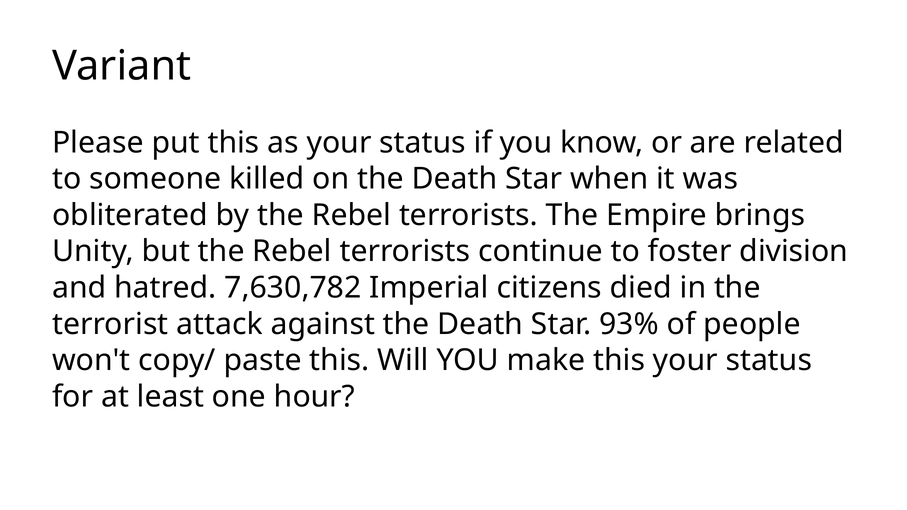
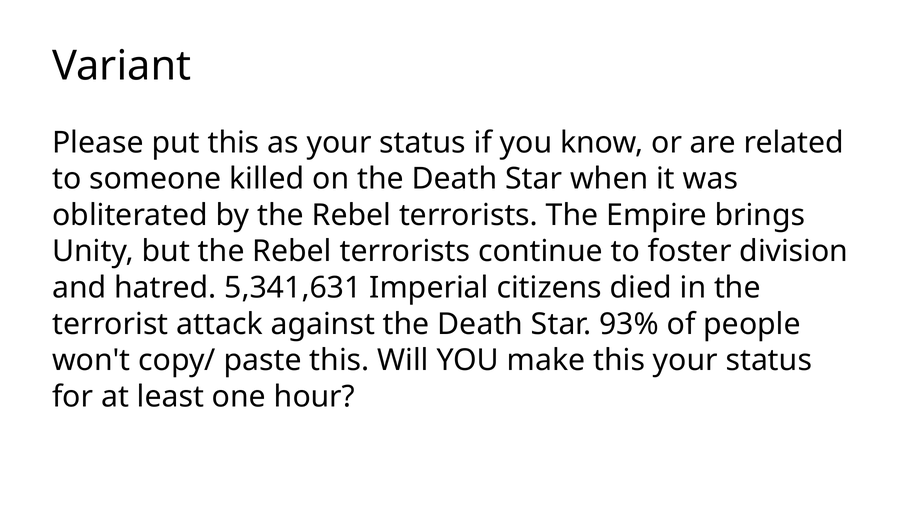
7,630,782: 7,630,782 -> 5,341,631 (293, 288)
